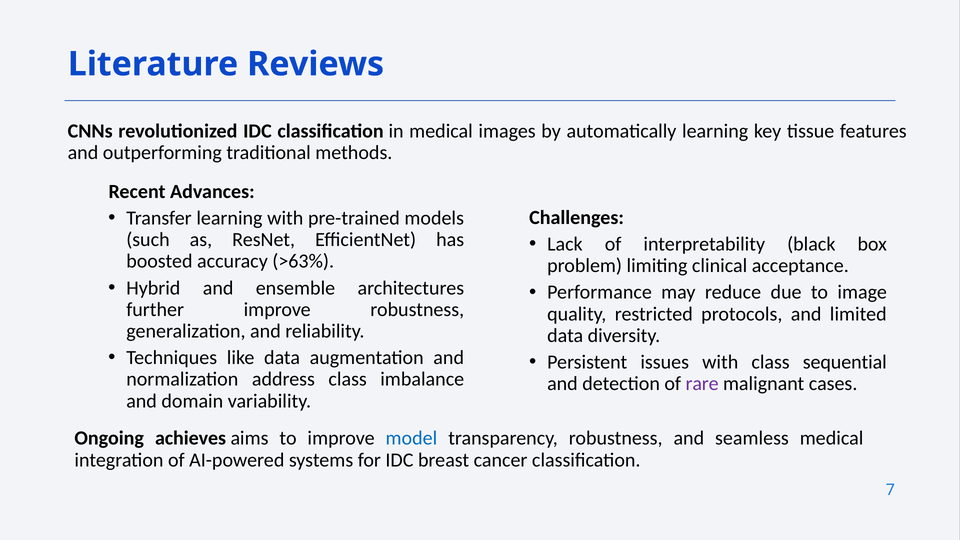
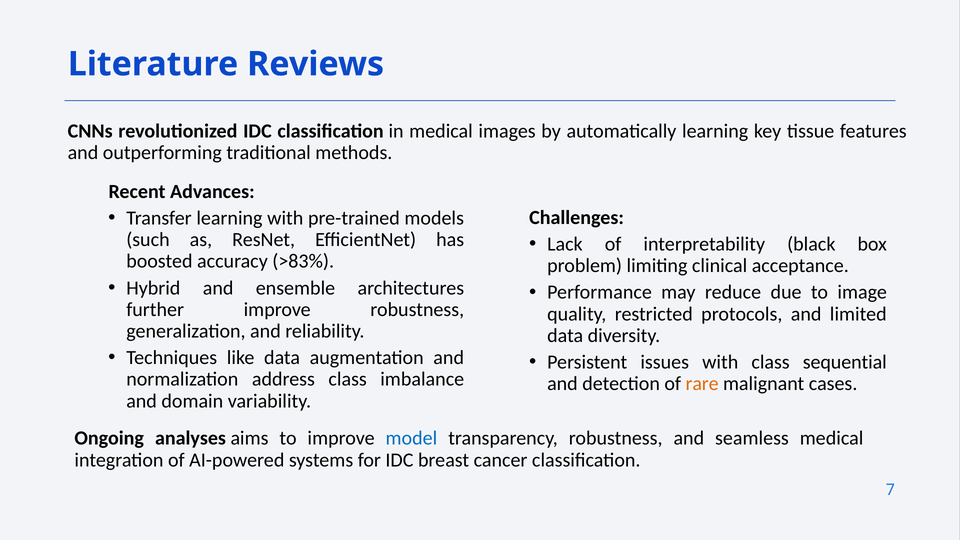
>63%: >63% -> >83% (303, 261)
rare colour: purple -> orange (702, 384)
achieves: achieves -> analyses (190, 438)
